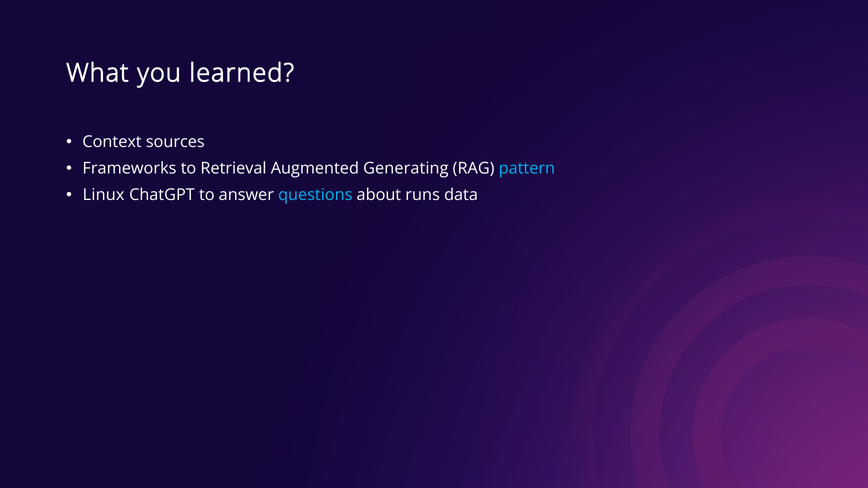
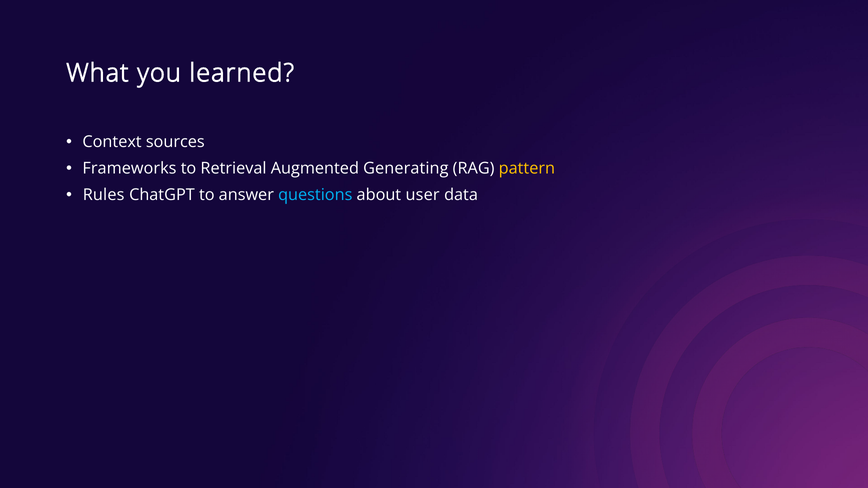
pattern colour: light blue -> yellow (527, 169)
Linux: Linux -> Rules (104, 195)
runs: runs -> user (423, 195)
